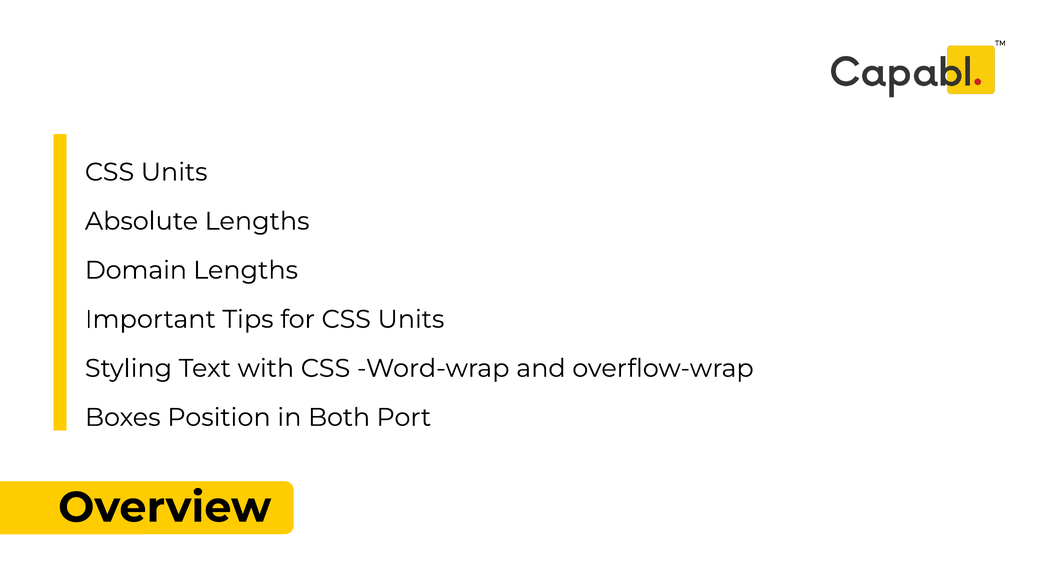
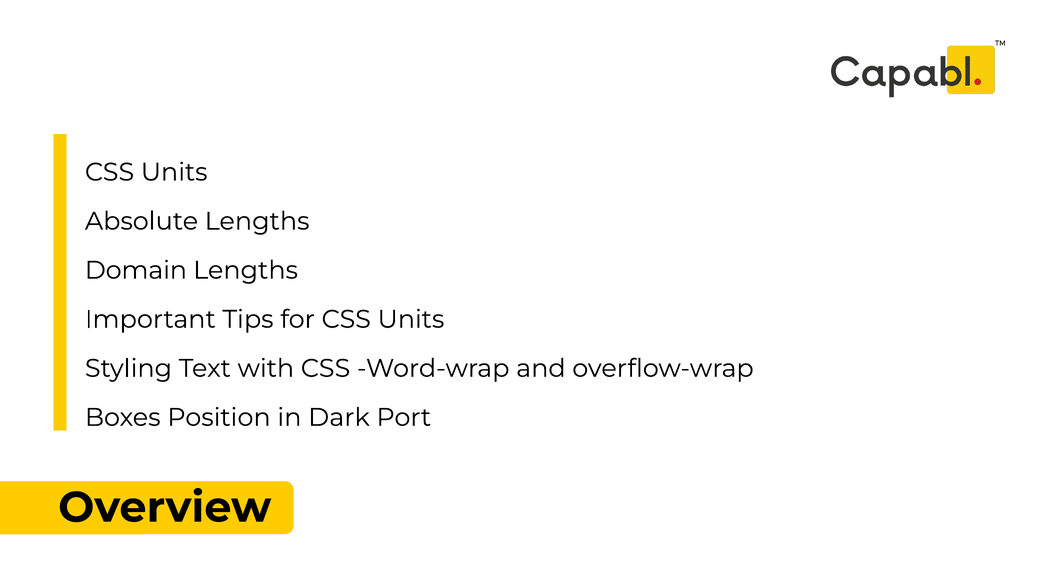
Both: Both -> Dark (339, 418)
